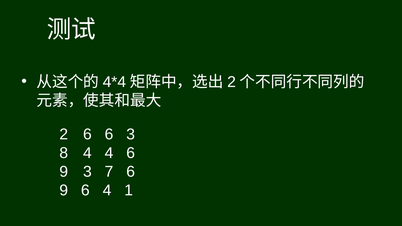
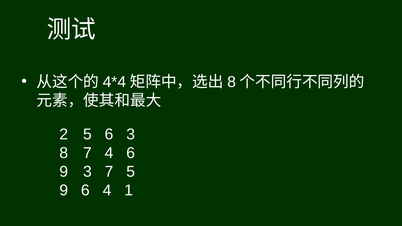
2: 2 -> 8 (232, 82)
2 6: 6 -> 5 (87, 134)
4: 4 -> 7 (87, 153)
7 6: 6 -> 5 (131, 172)
